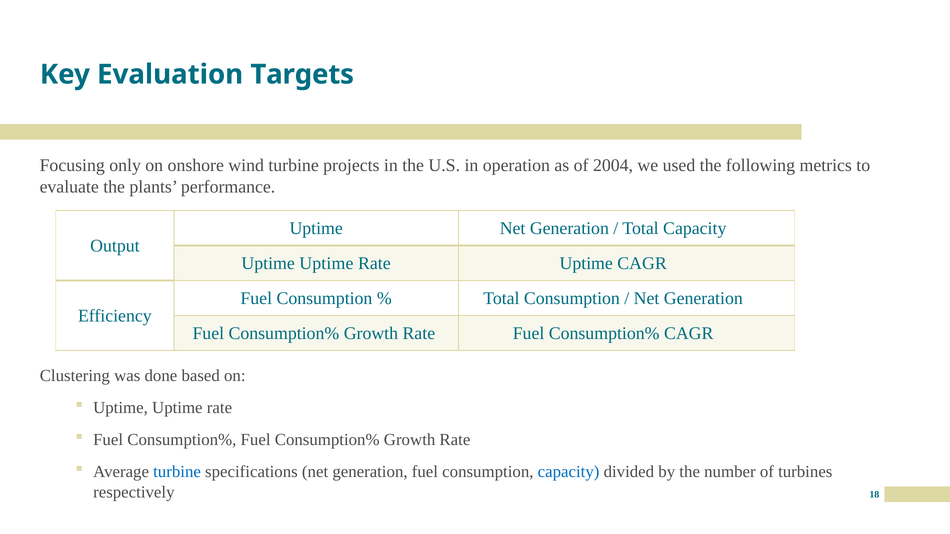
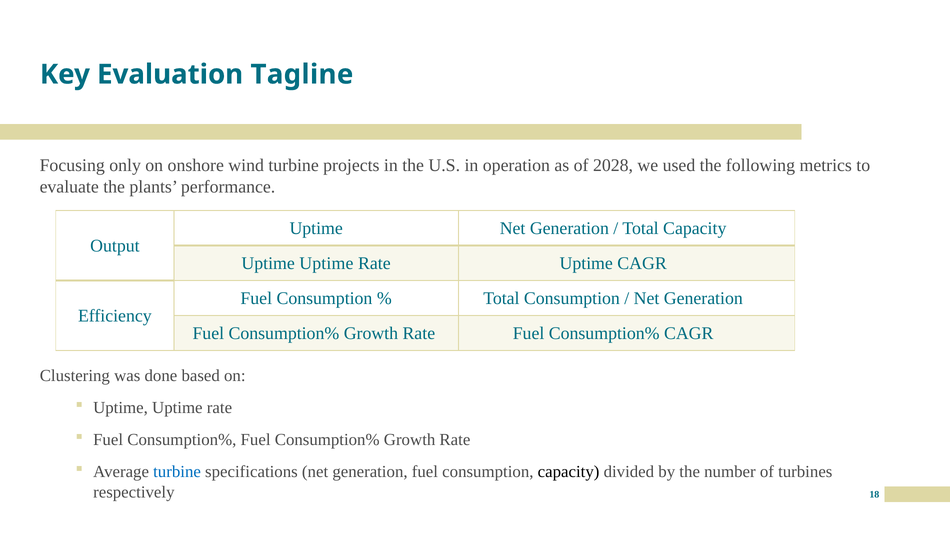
Targets: Targets -> Tagline (302, 75)
2004: 2004 -> 2028 (613, 166)
capacity colour: blue -> black (569, 472)
